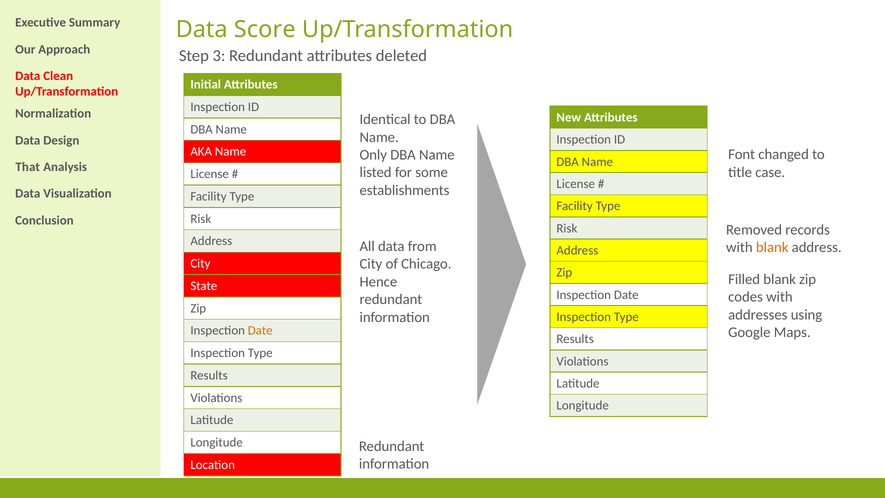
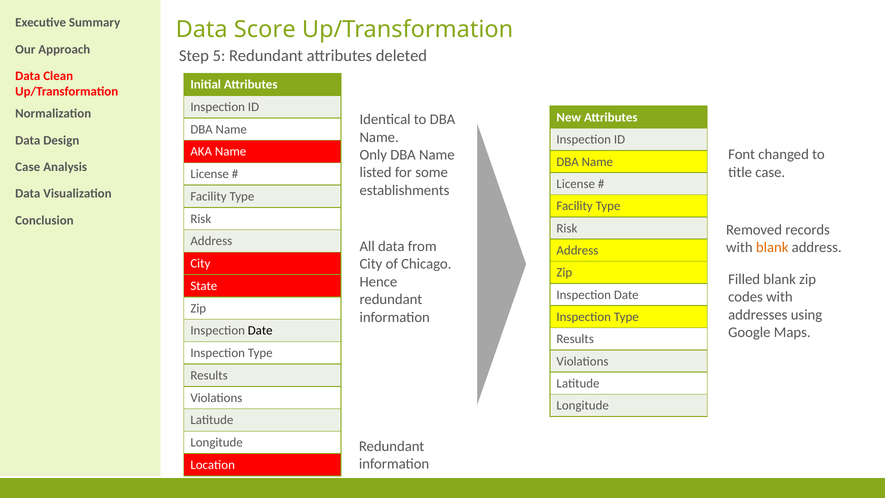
3: 3 -> 5 (219, 56)
That: That -> Case (28, 167)
Date colour: orange -> black (260, 331)
